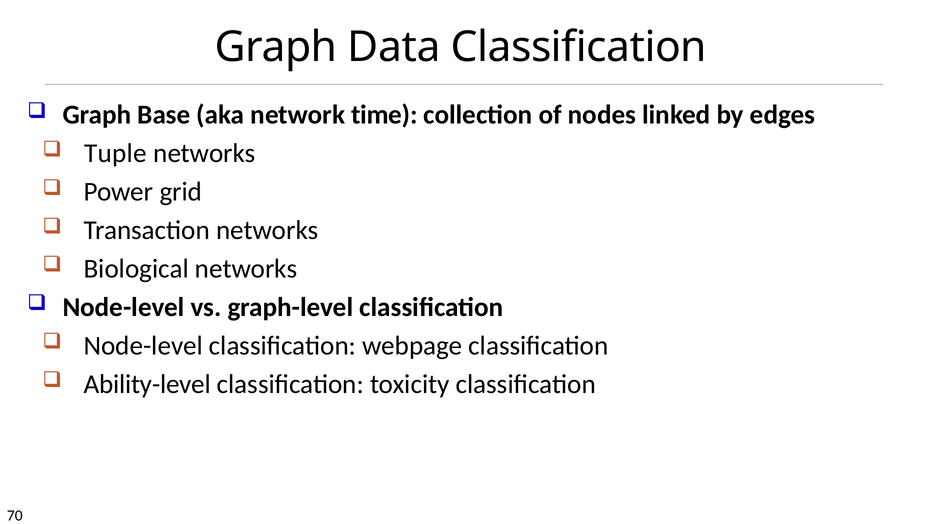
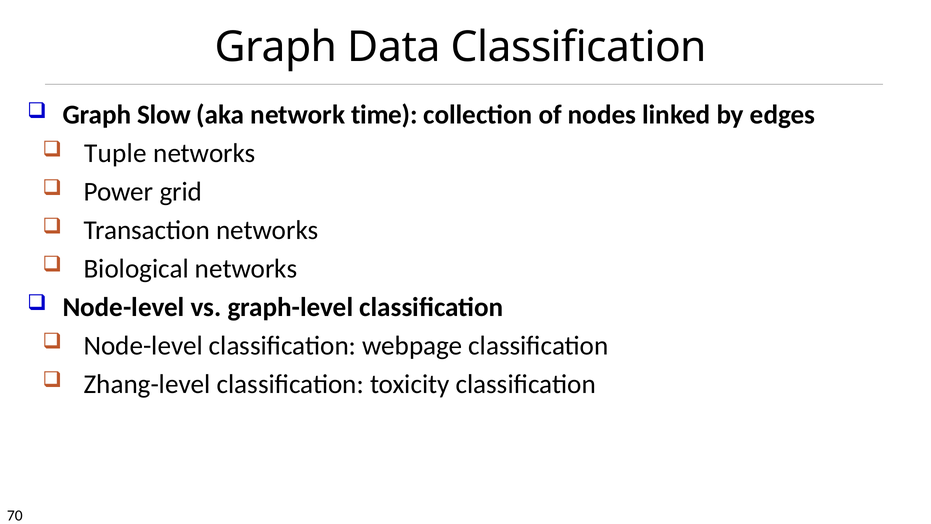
Base: Base -> Slow (164, 115)
Ability-level: Ability-level -> Zhang-level (147, 384)
